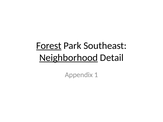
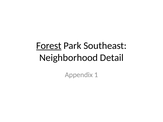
Neighborhood underline: present -> none (69, 58)
